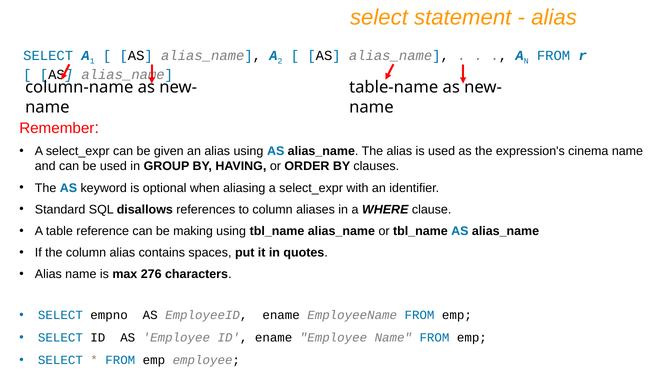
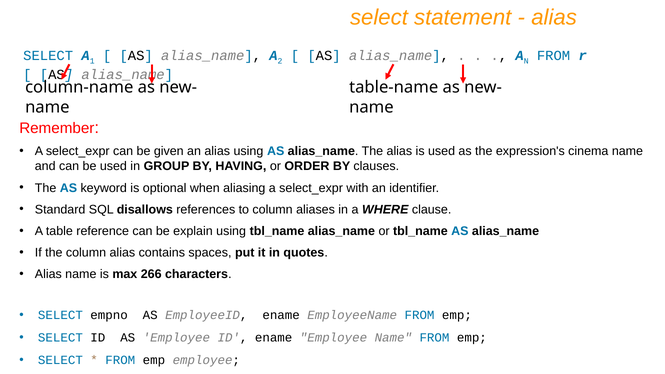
making: making -> explain (193, 231)
276: 276 -> 266 (151, 274)
